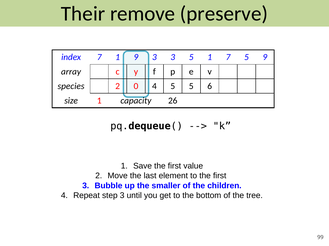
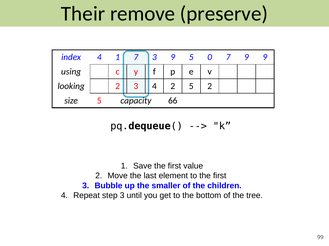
index 7: 7 -> 4 (99, 57)
1 9: 9 -> 7 (136, 57)
3 3: 3 -> 9 (173, 57)
5 1: 1 -> 0 (210, 57)
7 5: 5 -> 9 (246, 57)
array: array -> using (71, 72)
species: species -> looking (71, 86)
2 0: 0 -> 3 (136, 86)
4 5: 5 -> 2 (173, 86)
5 6: 6 -> 2 (210, 86)
size 1: 1 -> 5 (99, 101)
26: 26 -> 66 (173, 101)
